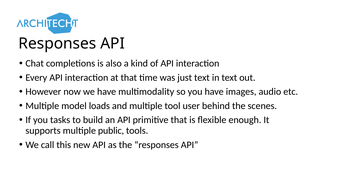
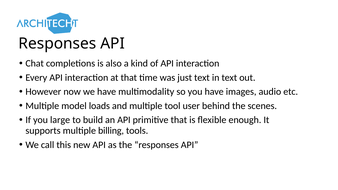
tasks: tasks -> large (60, 120)
public: public -> billing (111, 131)
